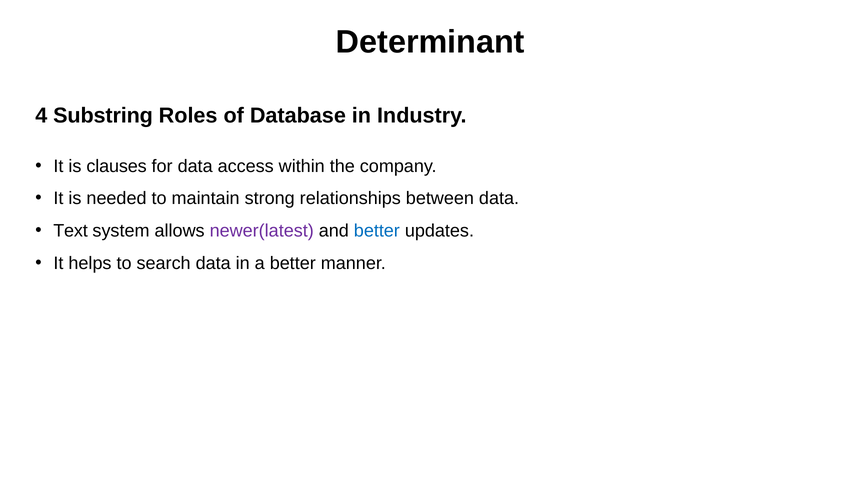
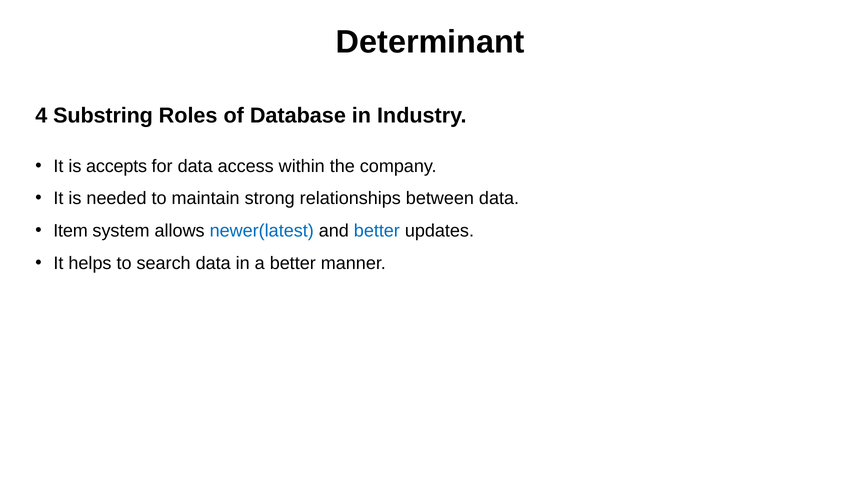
clauses: clauses -> accepts (117, 166)
Text: Text -> Item (71, 231)
newer(latest colour: purple -> blue (262, 231)
